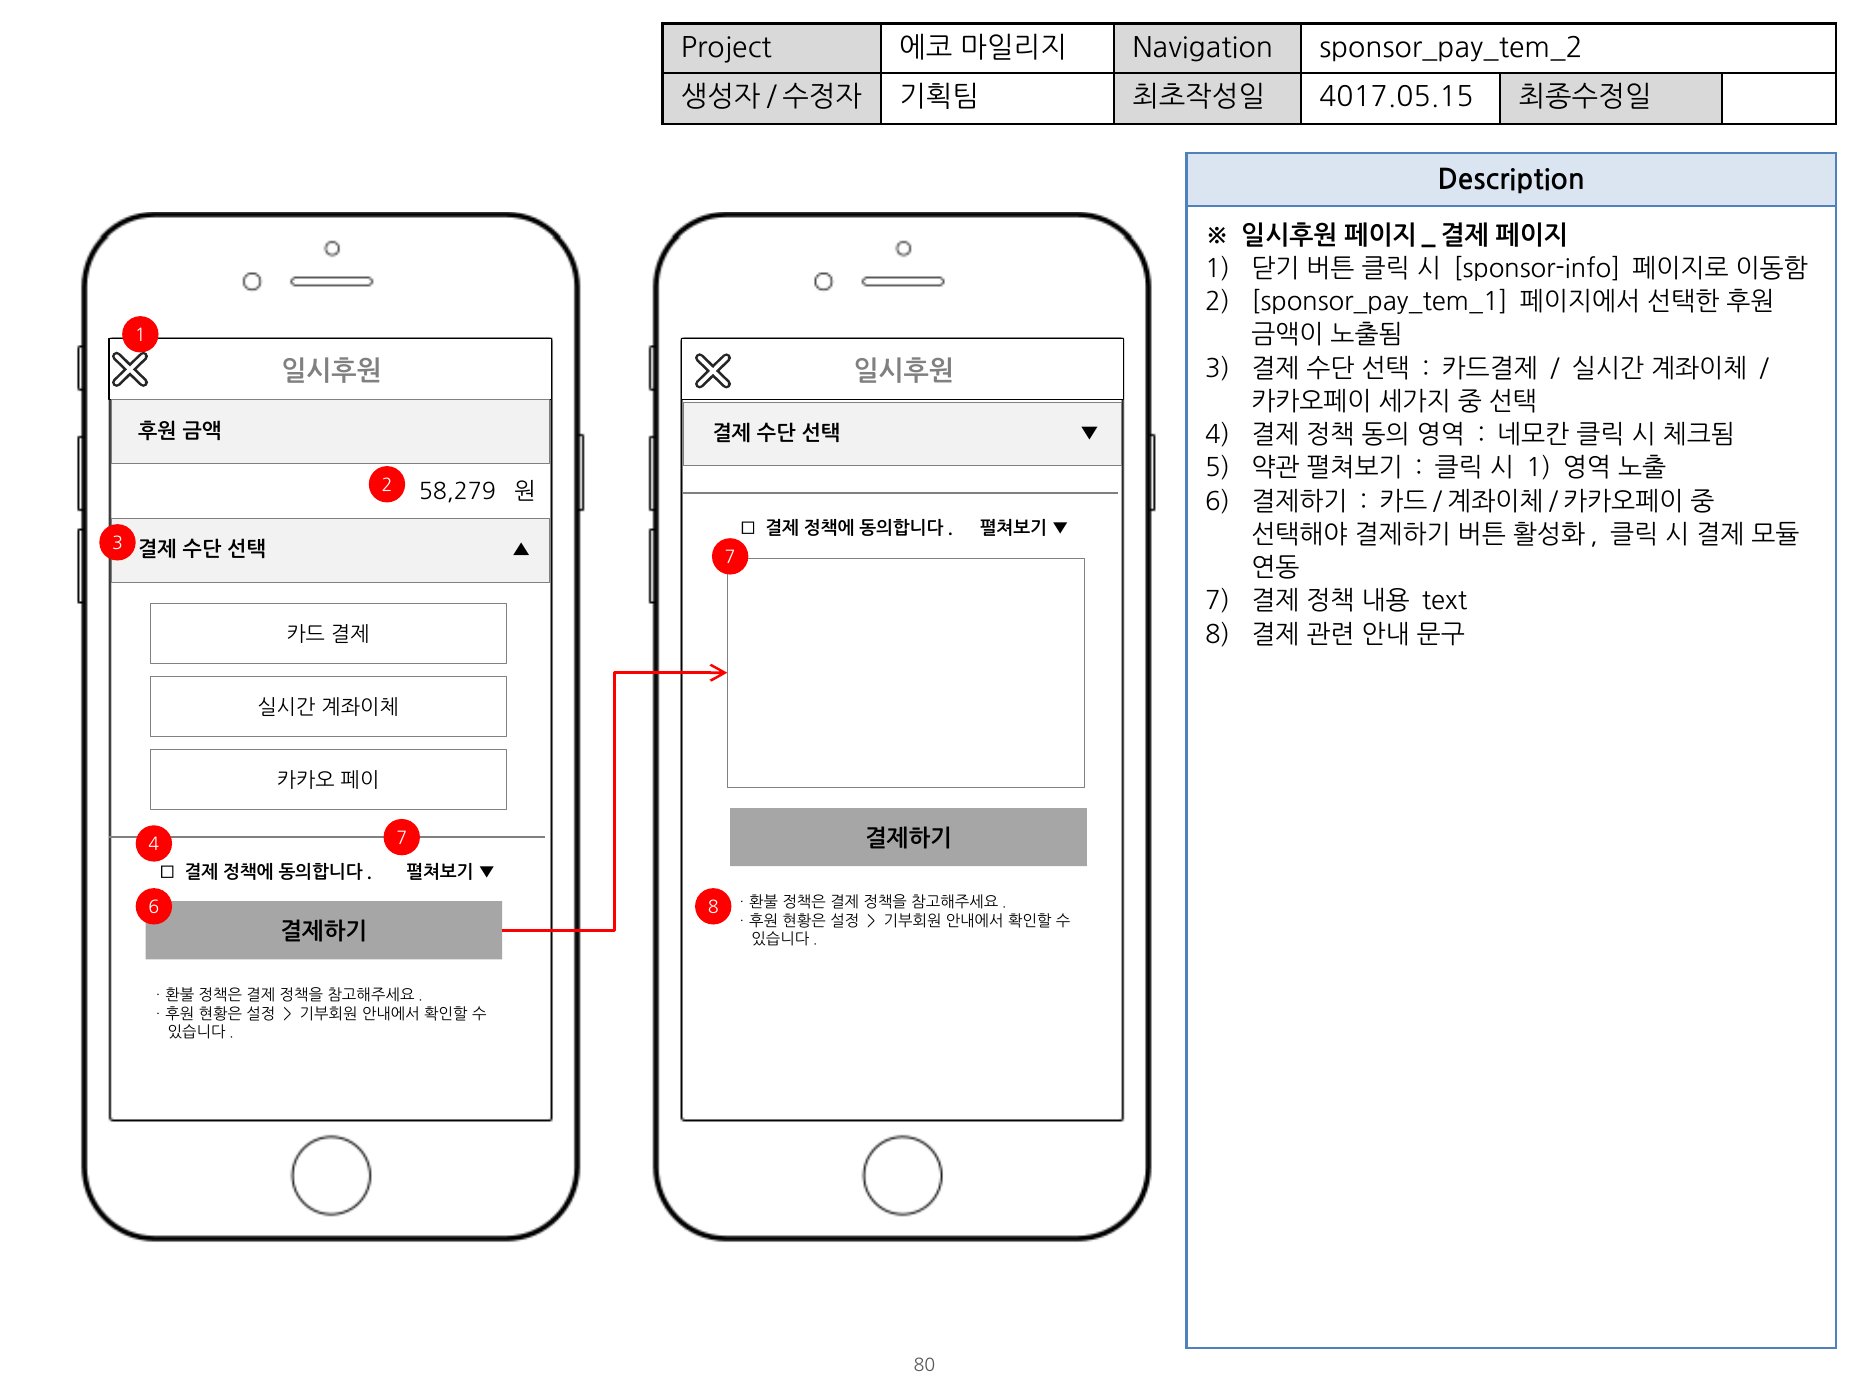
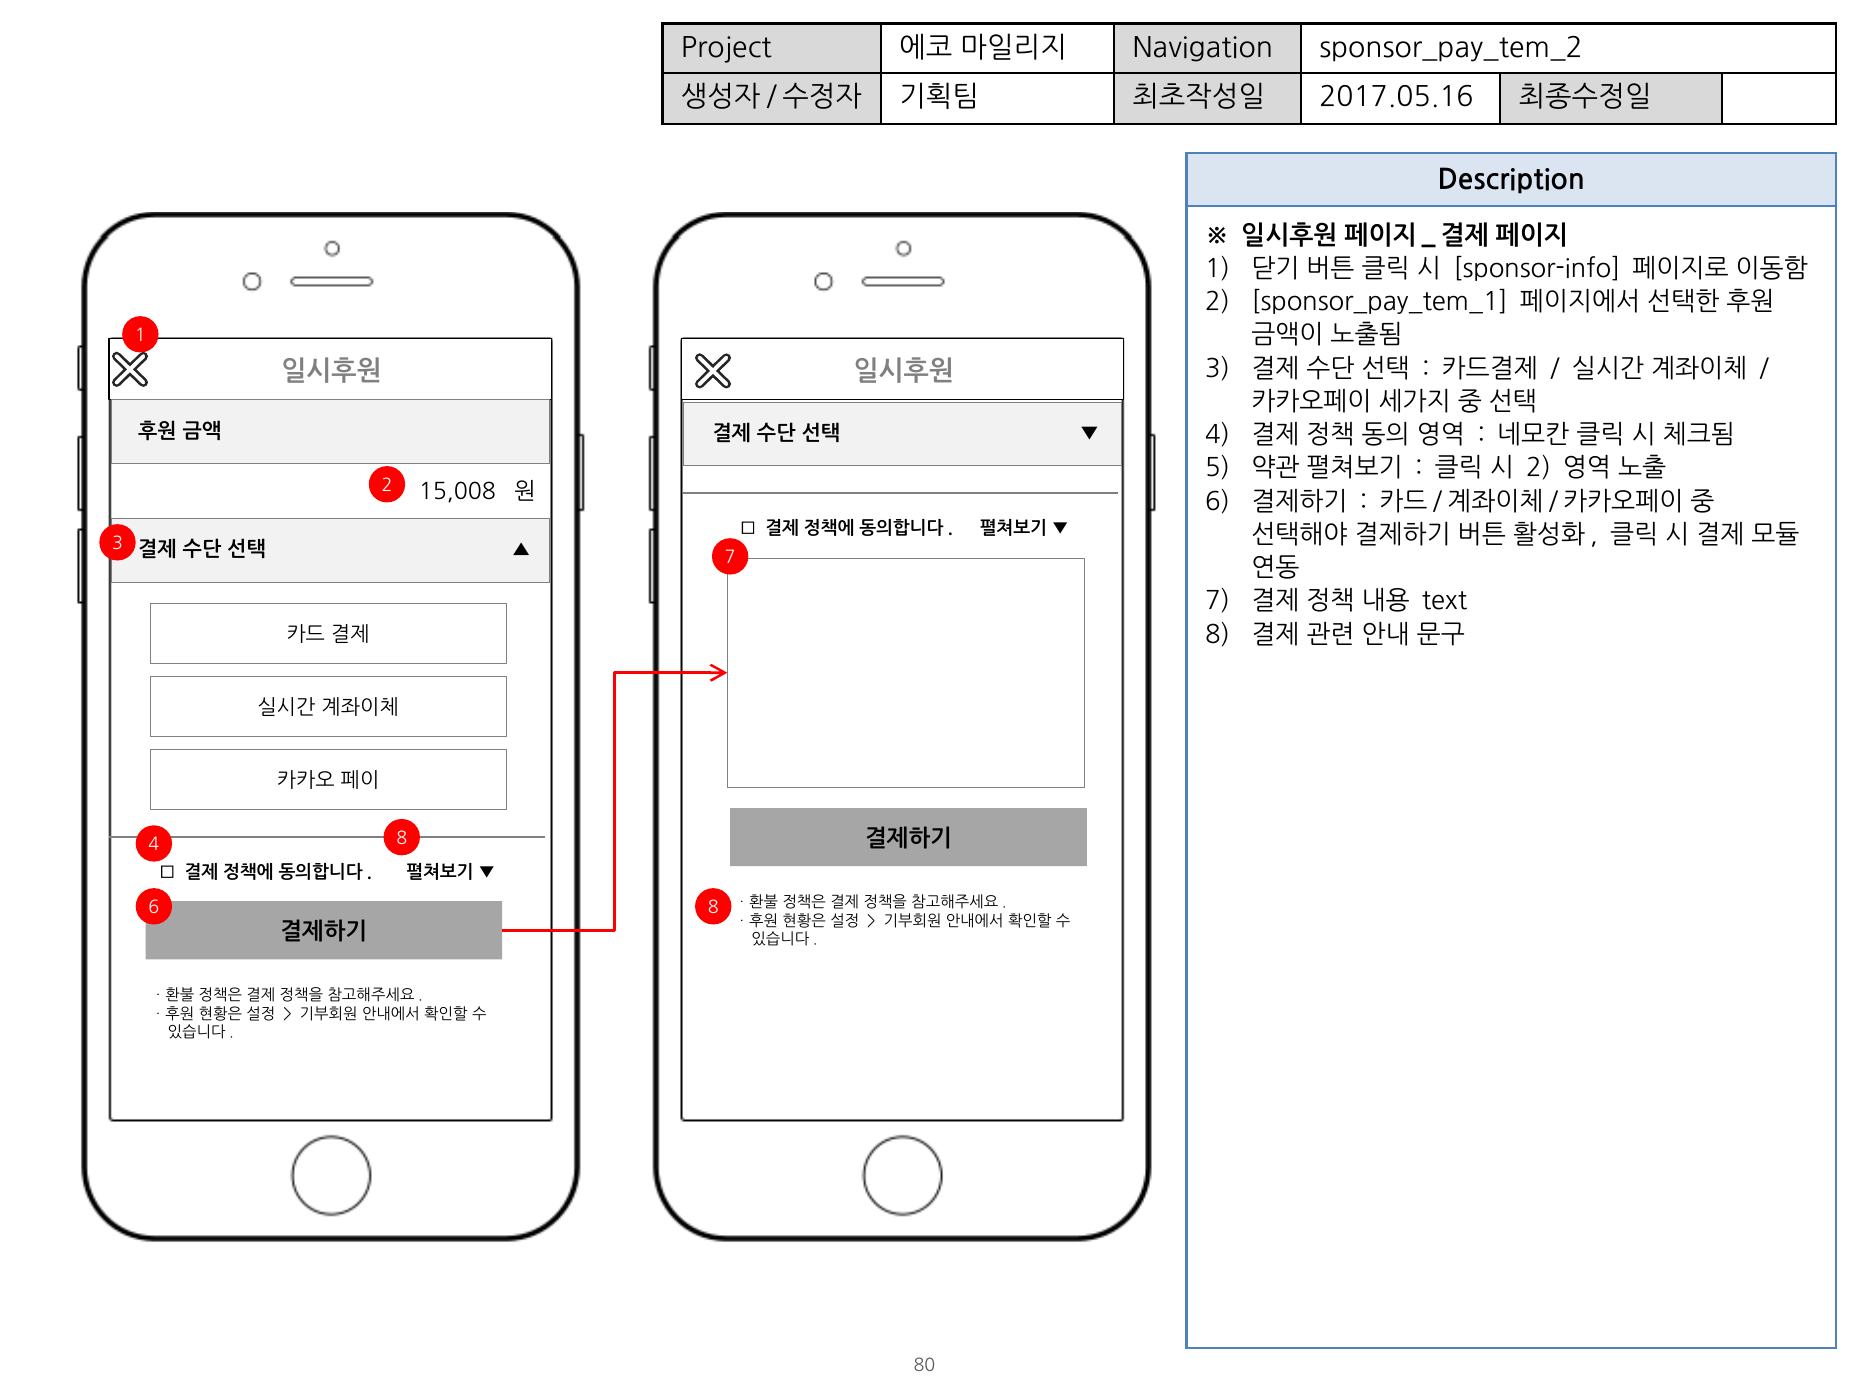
4017.05.15: 4017.05.15 -> 2017.05.16 (1396, 97)
1: 1 -> 2 (1538, 469)
58,279: 58,279 -> 15,008 (457, 492)
4 7: 7 -> 8 (402, 839)
